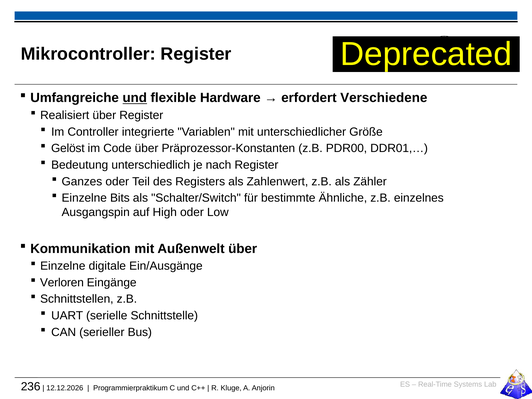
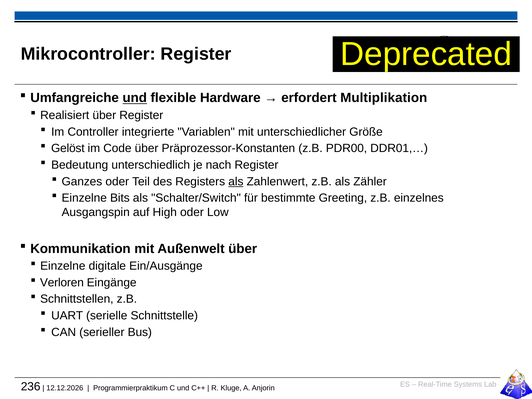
Verschiedene: Verschiedene -> Multiplikation (384, 98)
als underline: none -> present (236, 181)
Ähnliche: Ähnliche -> Greeting (343, 198)
